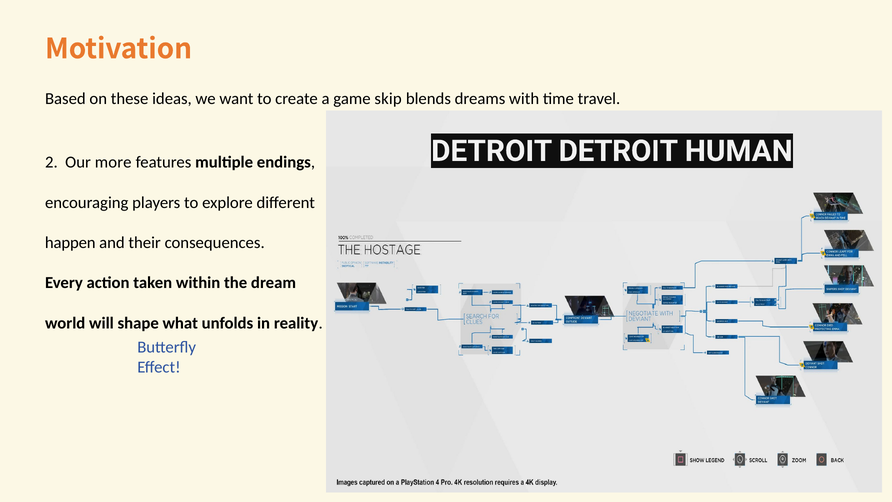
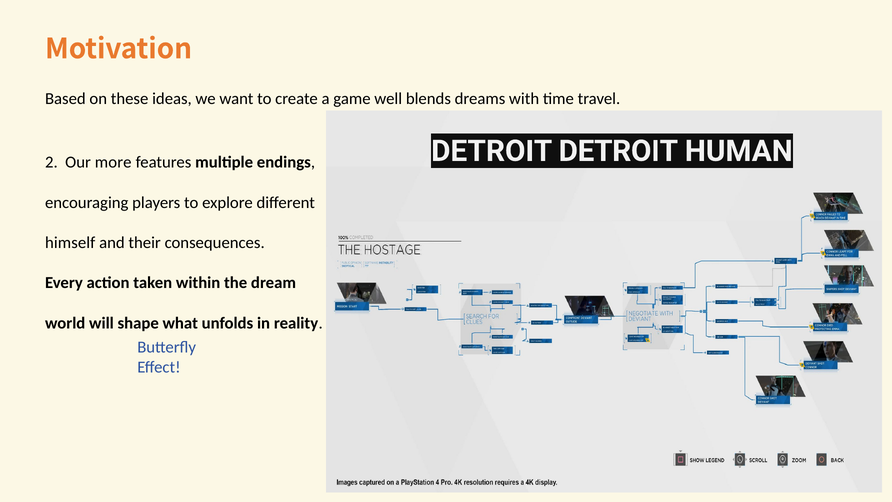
skip: skip -> well (388, 98)
happen: happen -> himself (70, 243)
